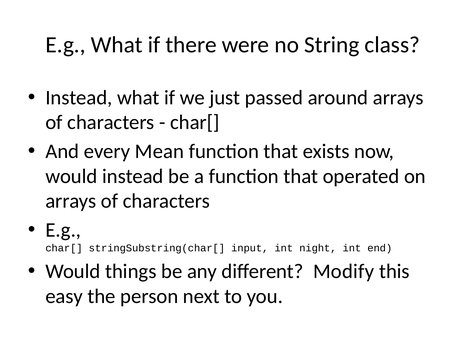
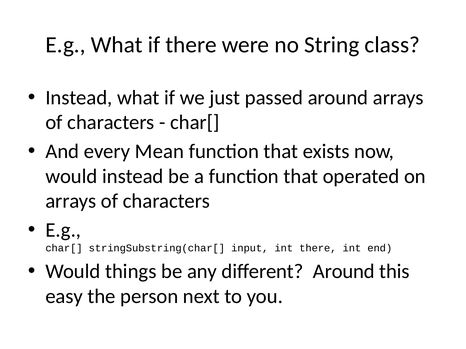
int night: night -> there (318, 248)
different Modify: Modify -> Around (344, 272)
